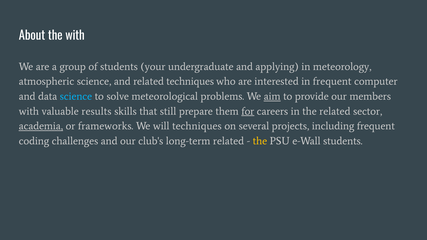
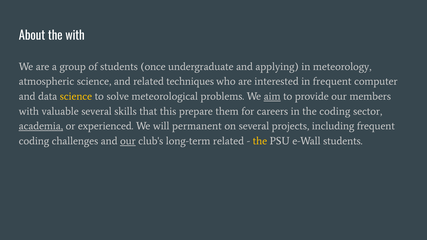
your: your -> once (153, 67)
science colour: light blue -> yellow (76, 96)
valuable results: results -> several (97, 111)
still: still -> this (168, 111)
for underline: present -> none (248, 111)
the related: related -> coding (335, 111)
frameworks: frameworks -> experienced (106, 126)
will techniques: techniques -> permanent (197, 126)
our underline: none -> present (128, 141)
